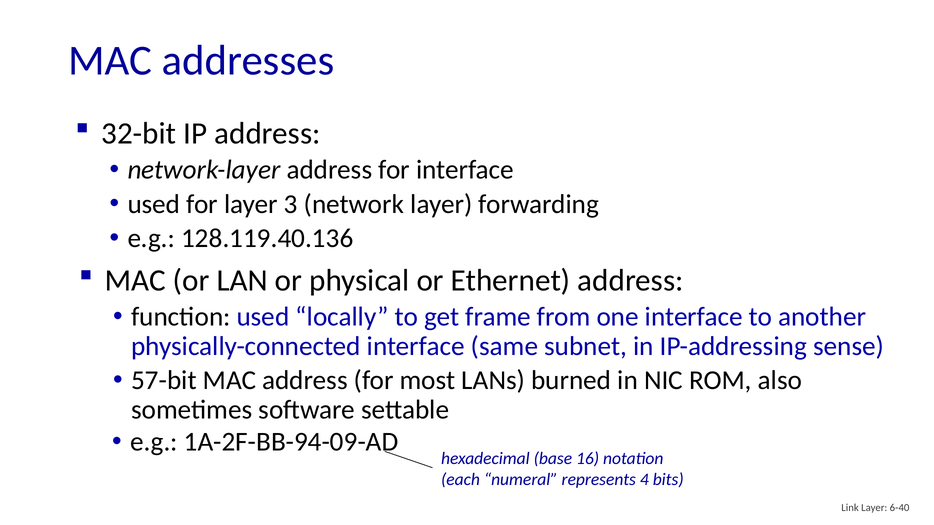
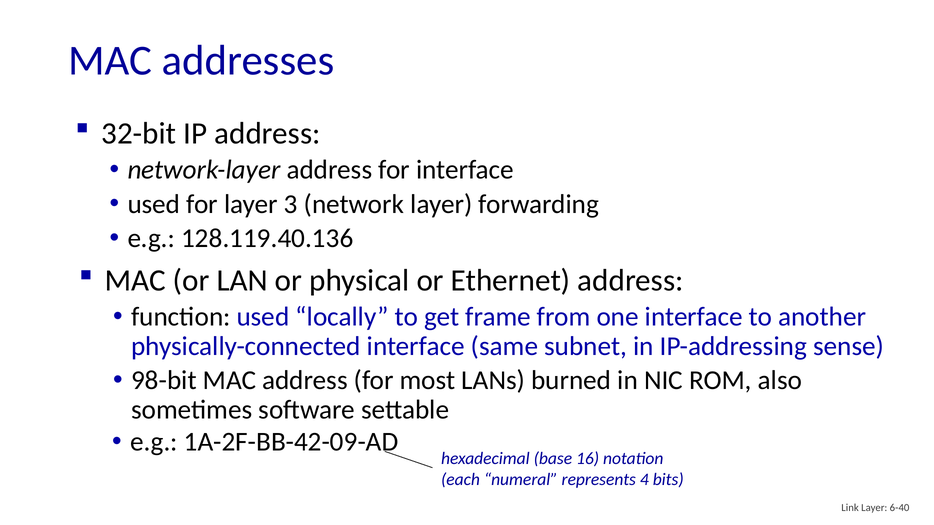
57-bit: 57-bit -> 98-bit (164, 381)
1A-2F-BB-94-09-AD: 1A-2F-BB-94-09-AD -> 1A-2F-BB-42-09-AD (291, 442)
